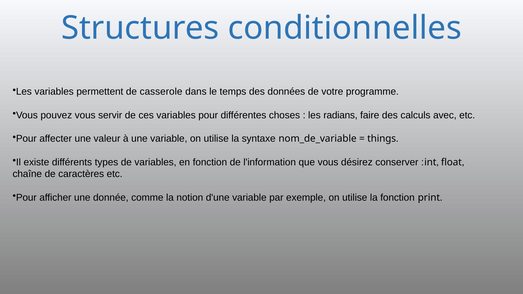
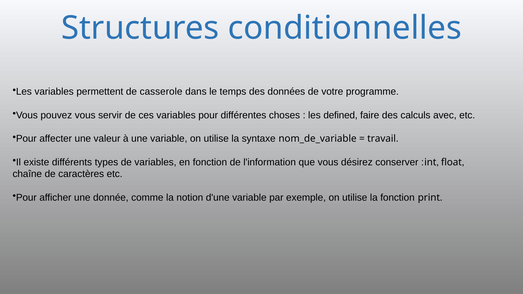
radians: radians -> defined (341, 115)
things: things -> travail (382, 139)
